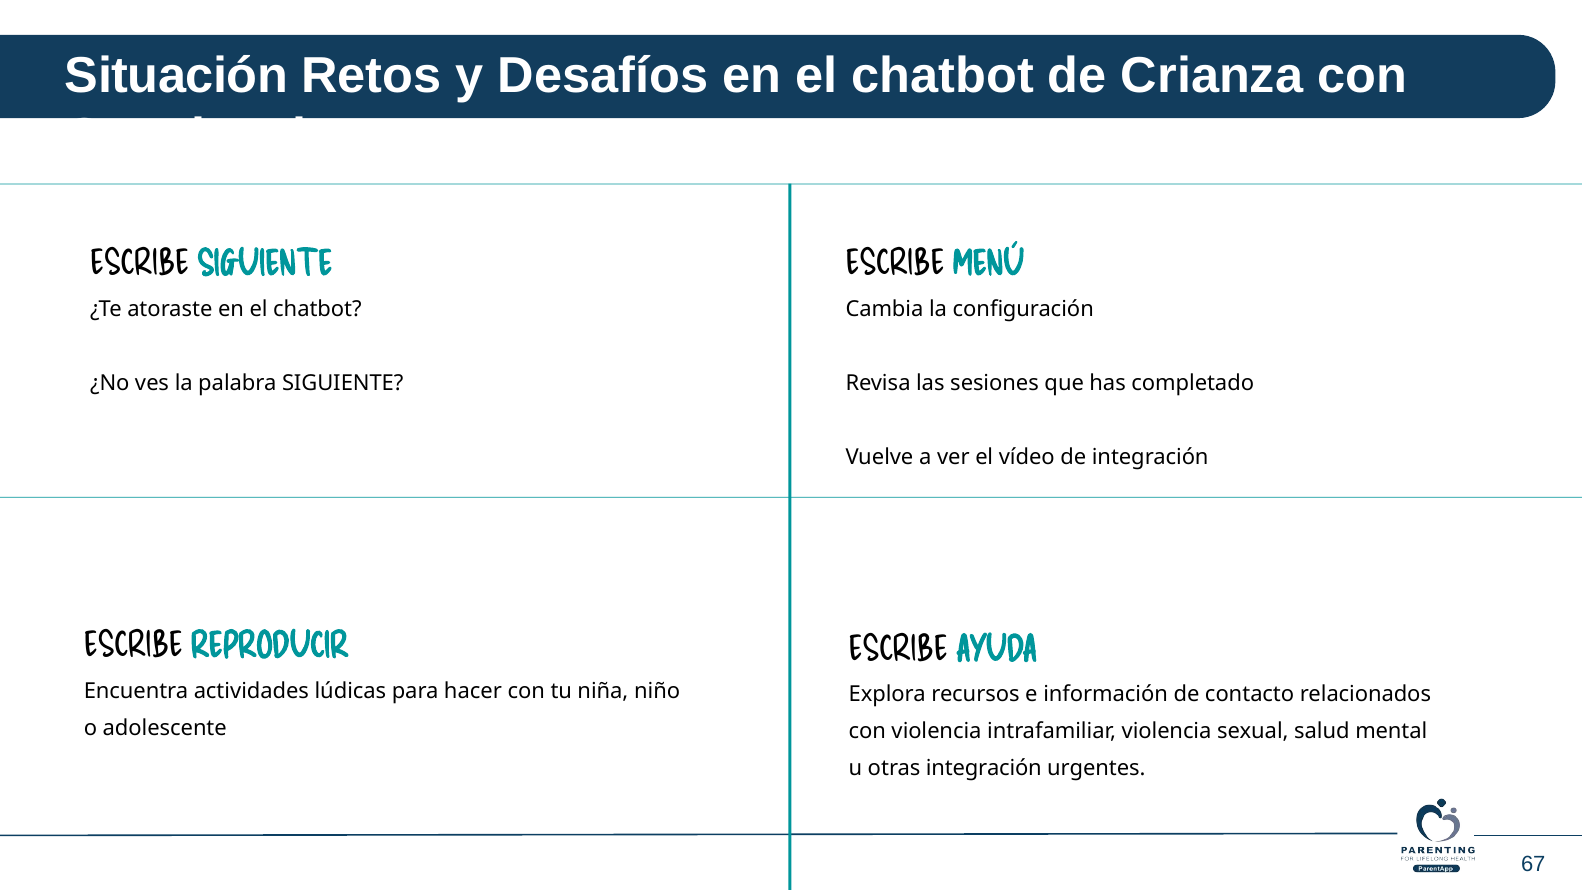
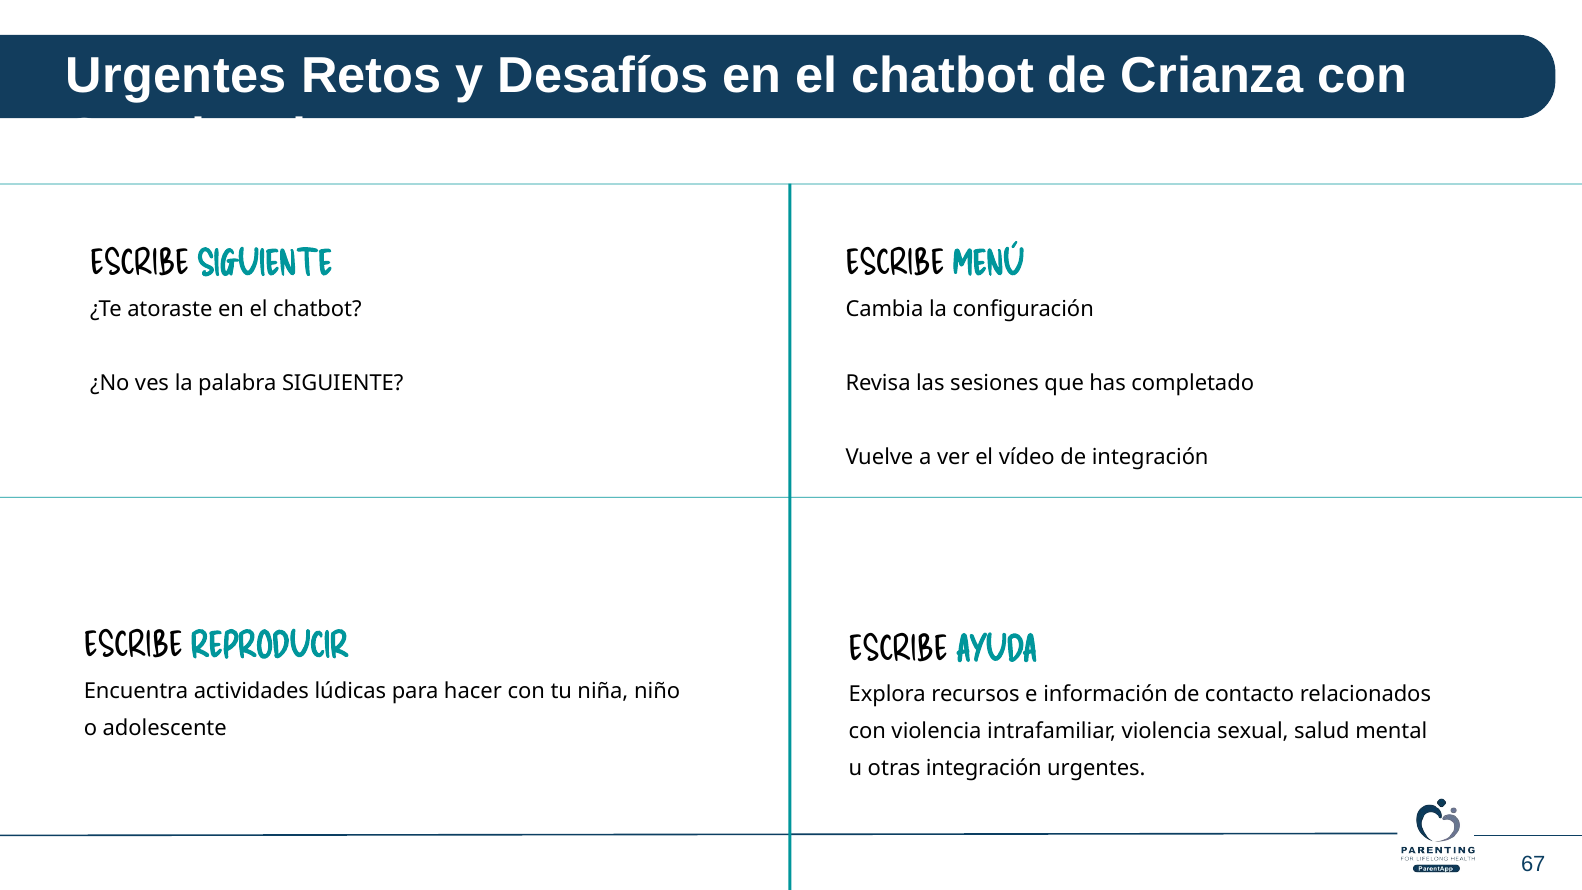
Situación: Situación -> Urgentes (176, 76)
